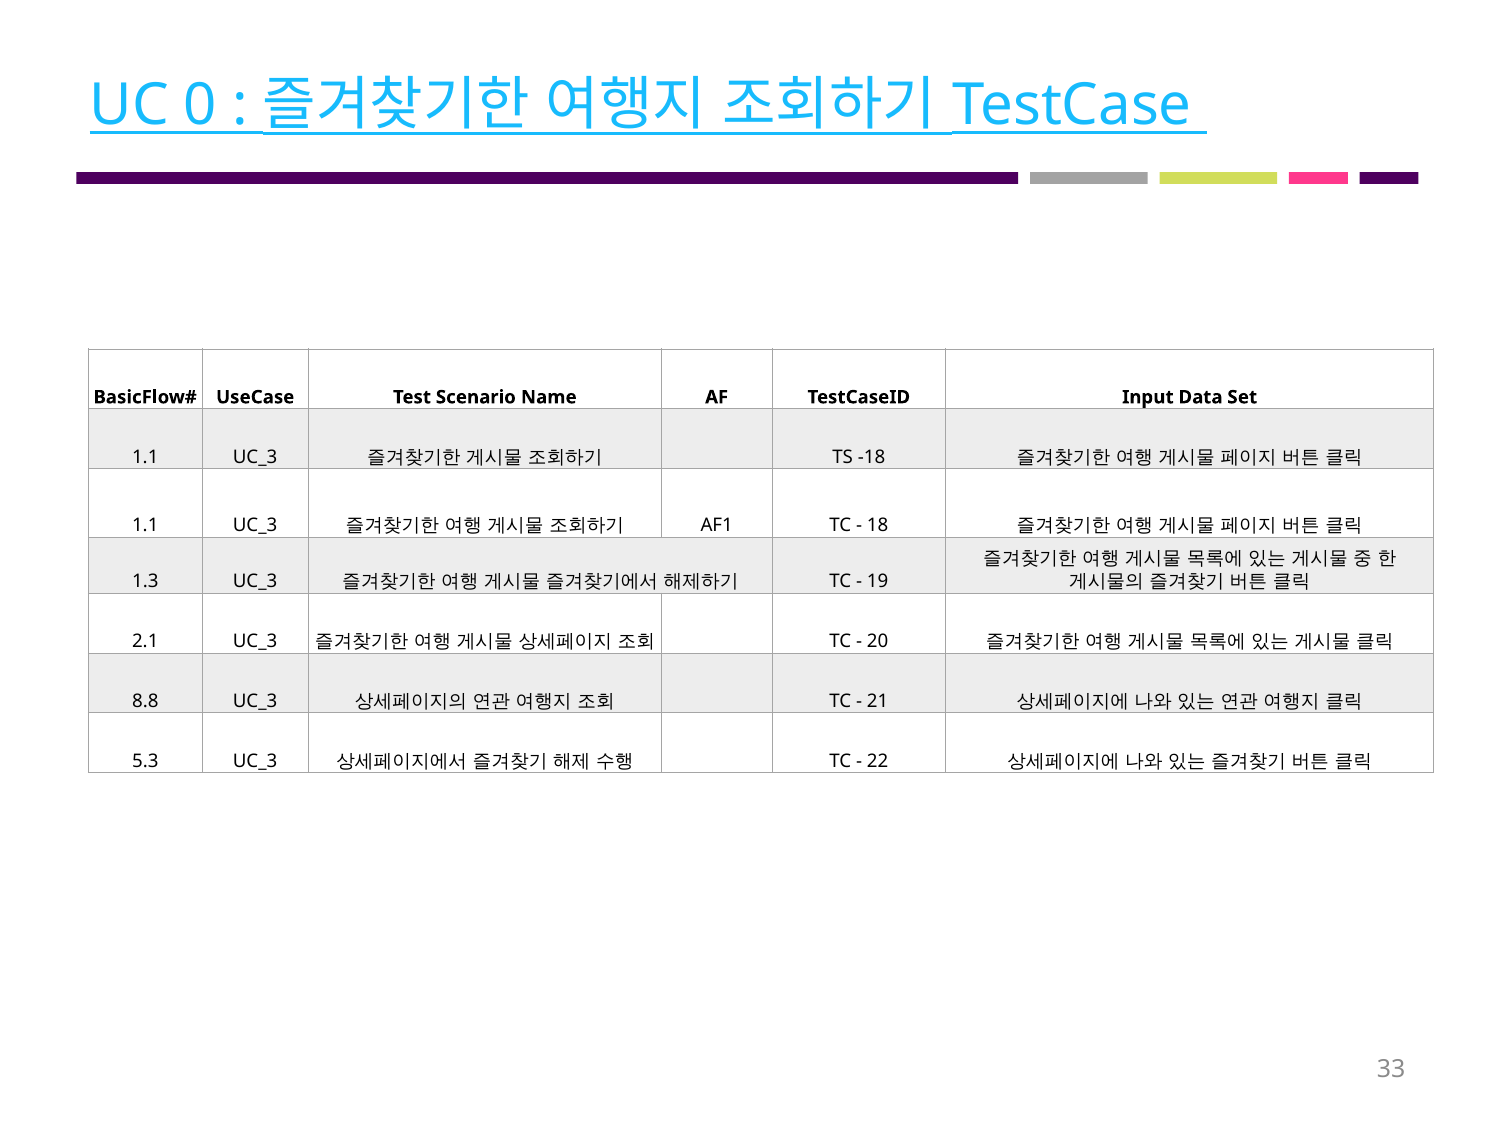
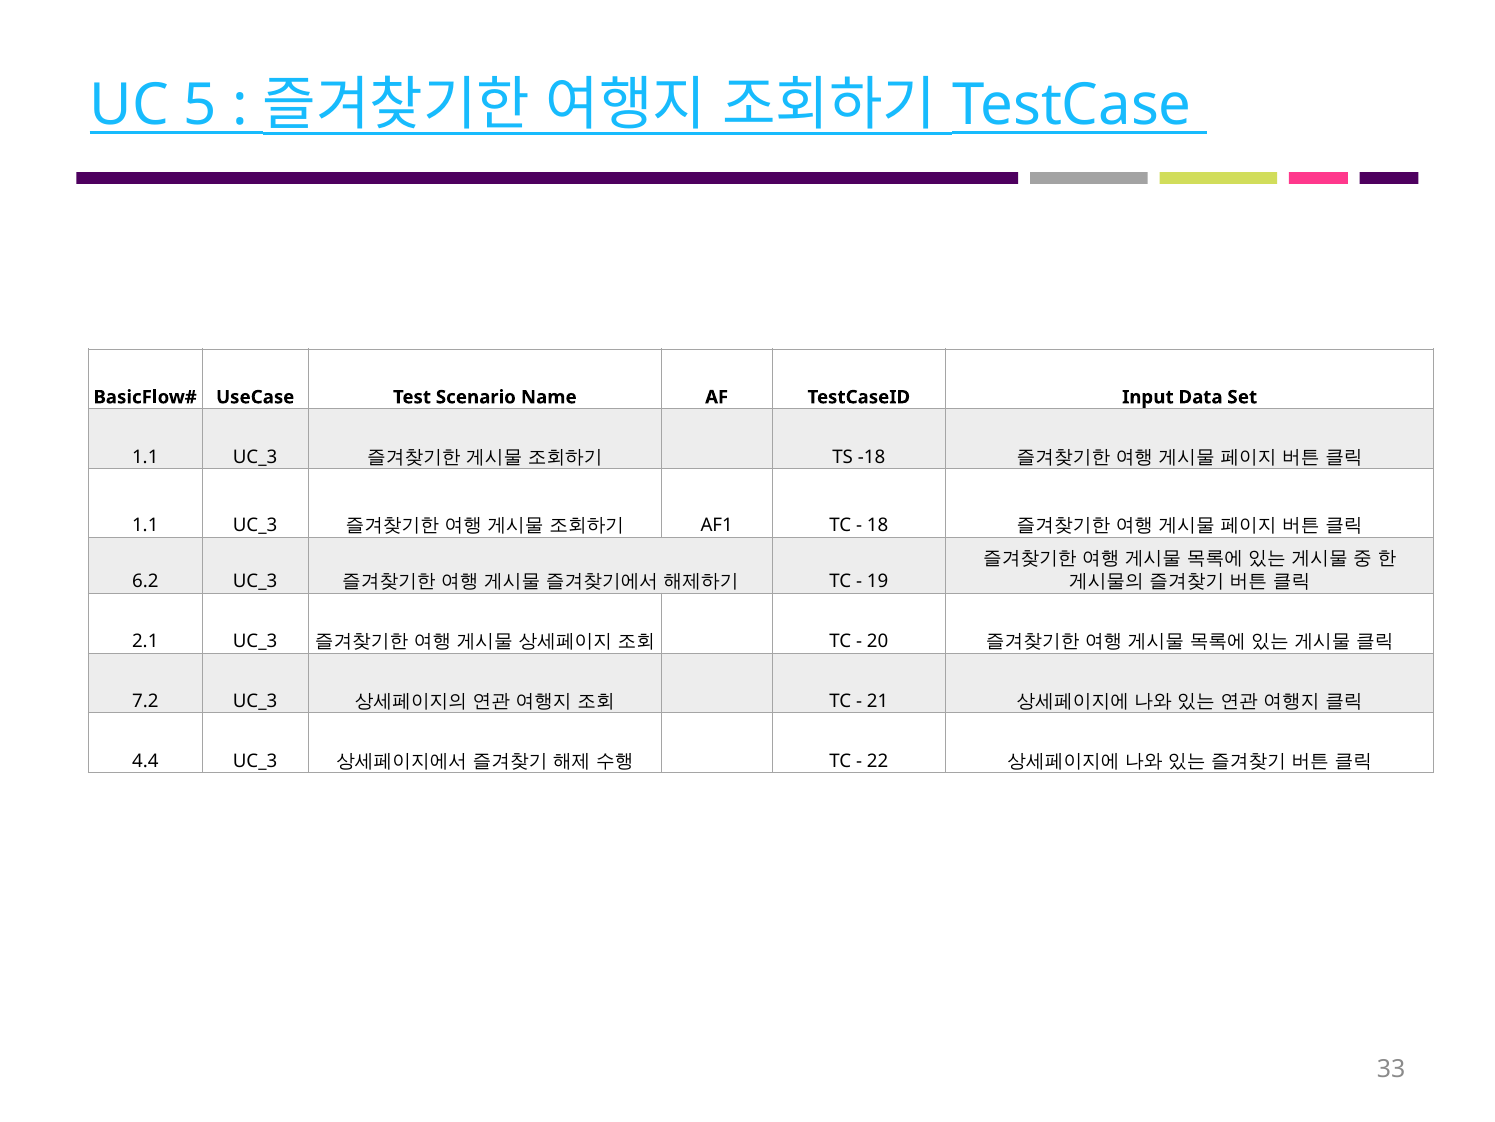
0: 0 -> 5 (200, 105)
1.3: 1.3 -> 6.2 (145, 581)
8.8: 8.8 -> 7.2 (145, 701)
5.3: 5.3 -> 4.4 (145, 761)
